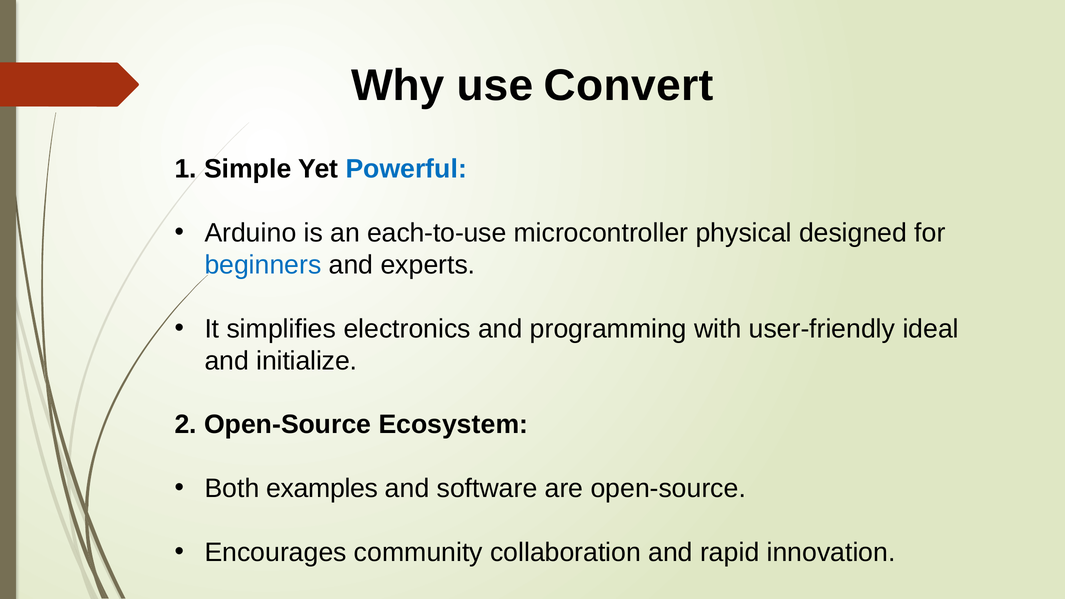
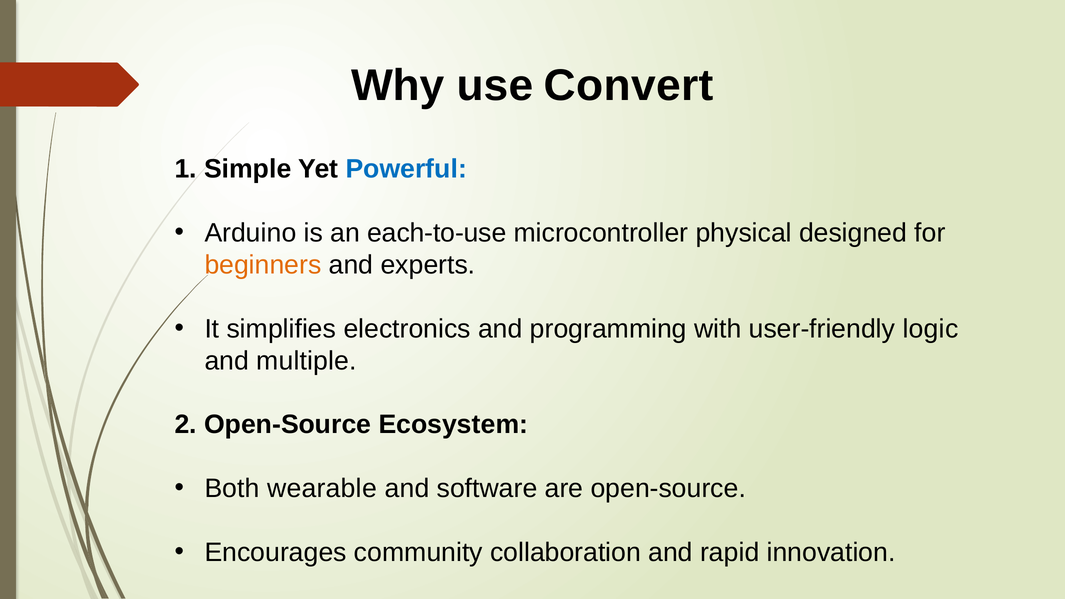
beginners colour: blue -> orange (263, 265)
ideal: ideal -> logic (931, 329)
initialize: initialize -> multiple (307, 361)
examples: examples -> wearable (322, 489)
